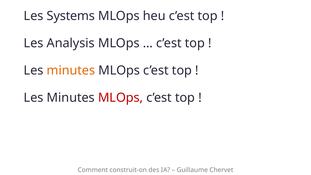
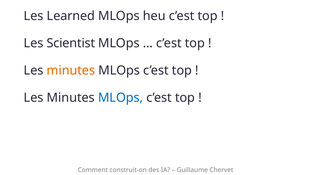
Systems: Systems -> Learned (71, 16)
Analysis: Analysis -> Scientist (71, 43)
MLOps colour: red -> blue (121, 98)
